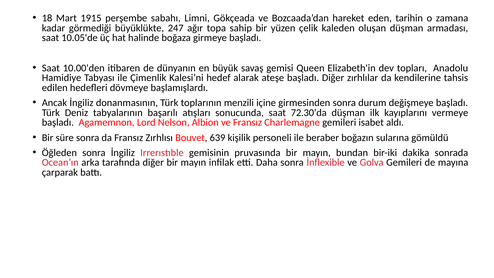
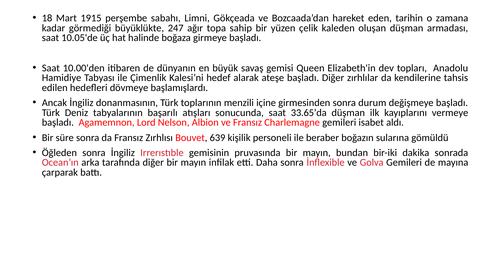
72.30’da: 72.30’da -> 33.65’da (309, 113)
